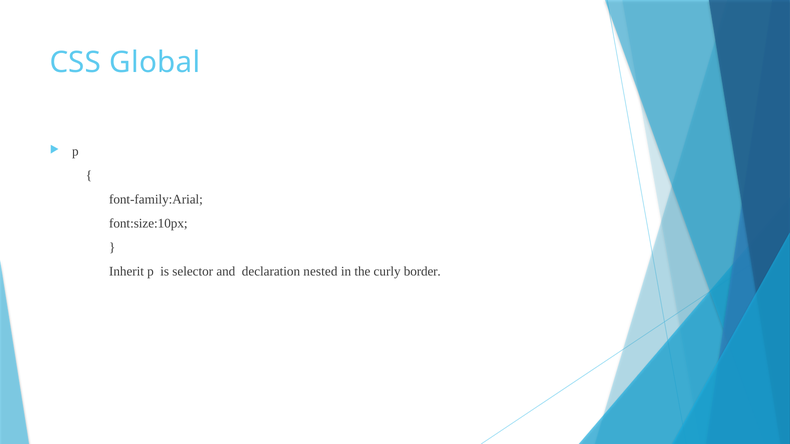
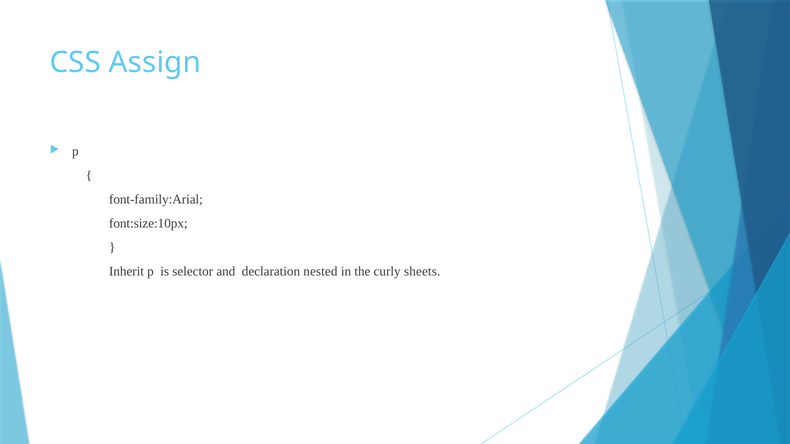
Global: Global -> Assign (155, 62)
border: border -> sheets (422, 272)
